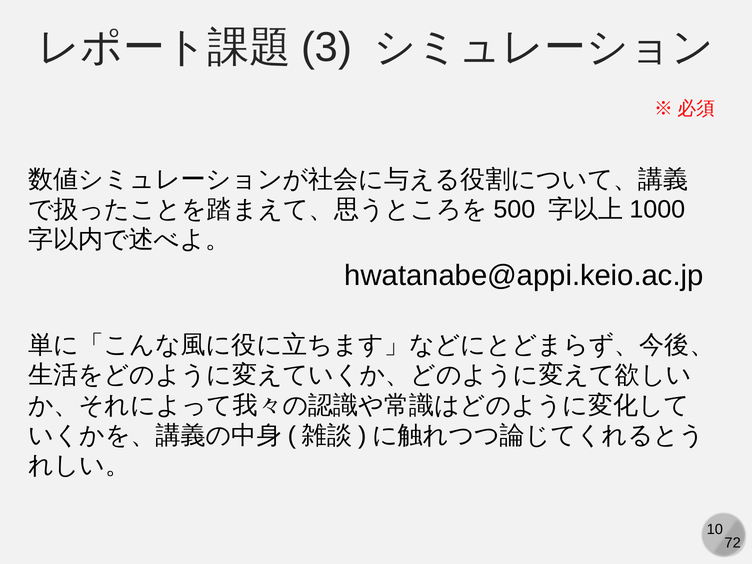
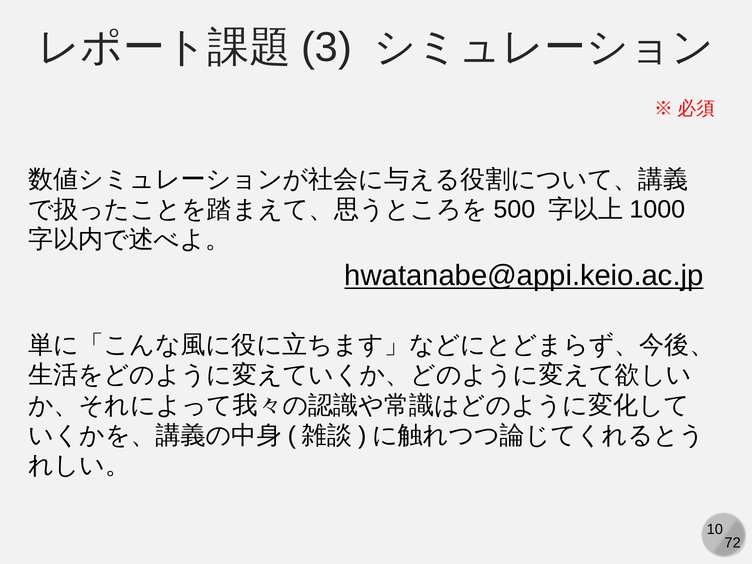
hwatanabe@appi.keio.ac.jp underline: none -> present (524, 276)
